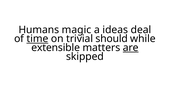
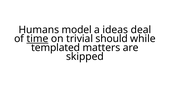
magic: magic -> model (77, 30)
extensible: extensible -> templated (56, 47)
are underline: present -> none (131, 47)
